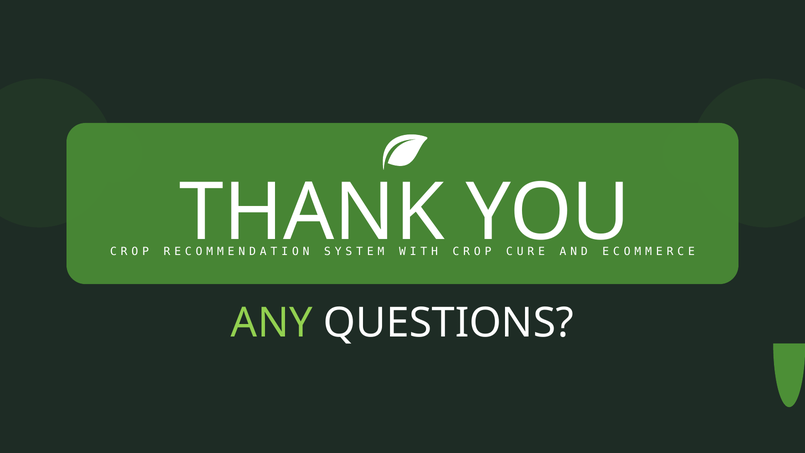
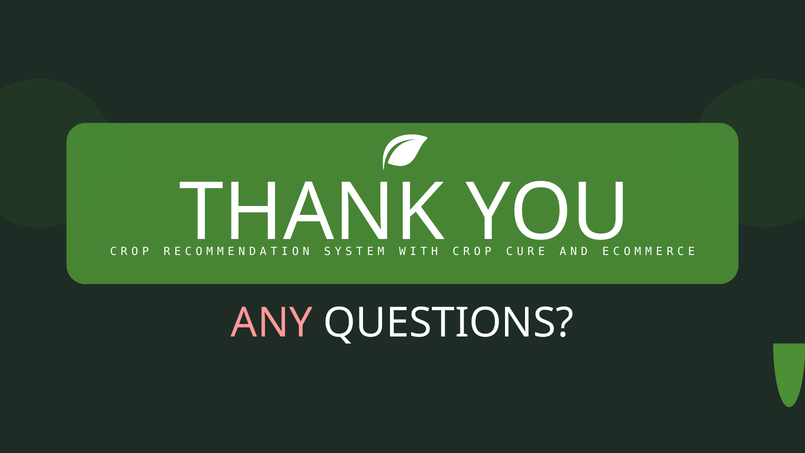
ANY colour: light green -> pink (272, 323)
